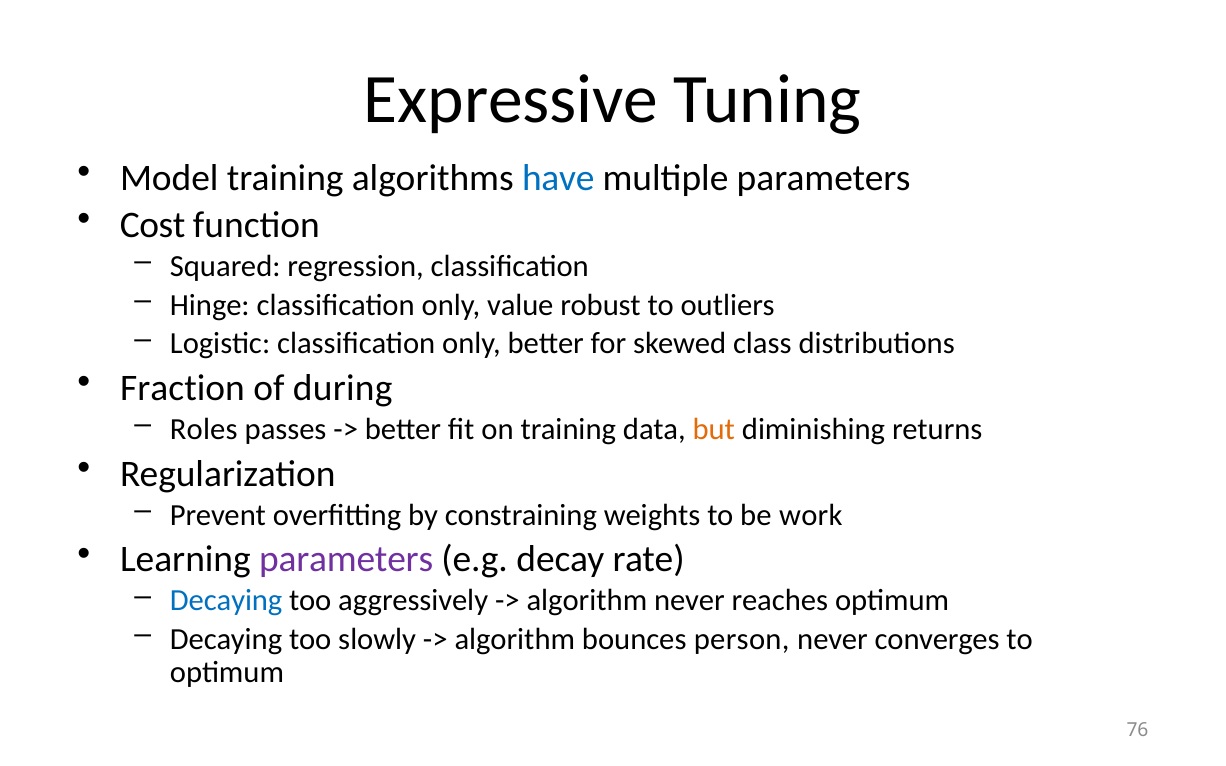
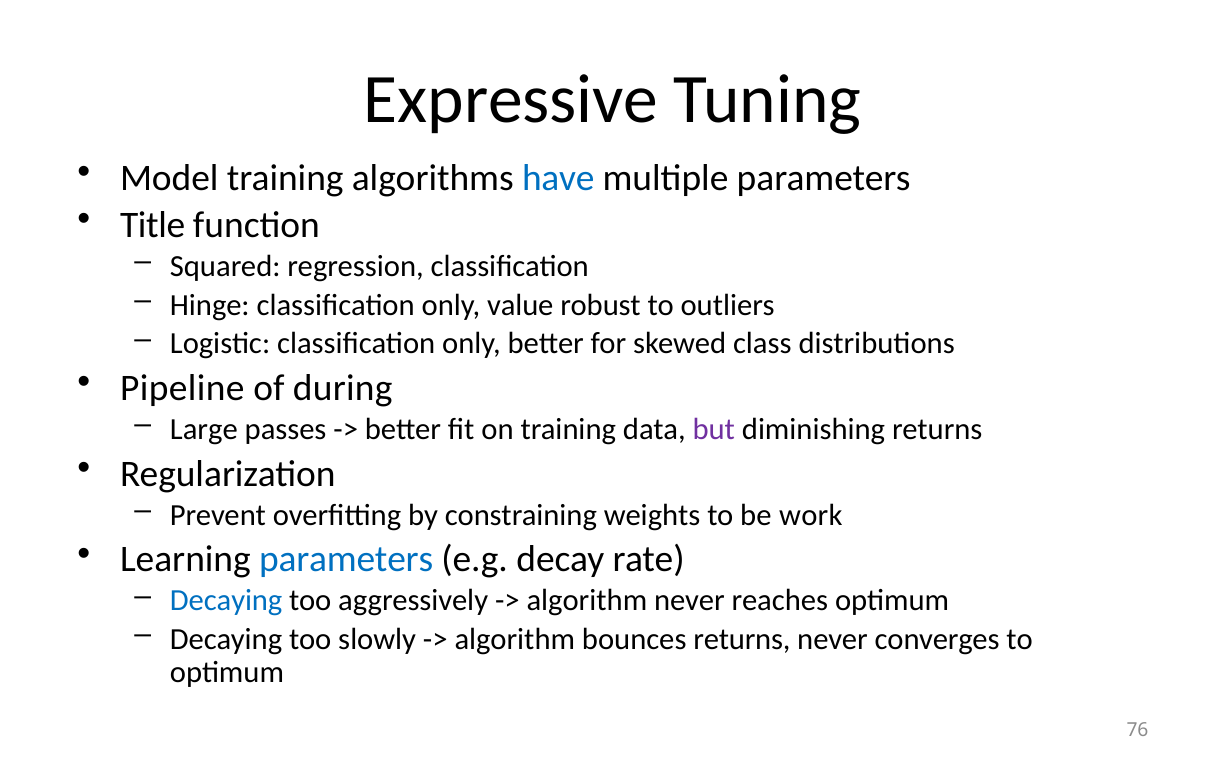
Cost: Cost -> Title (153, 225)
Fraction: Fraction -> Pipeline (182, 388)
Roles: Roles -> Large (204, 430)
but colour: orange -> purple (714, 430)
parameters colour: purple -> blue (346, 560)
bounces person: person -> returns (742, 640)
